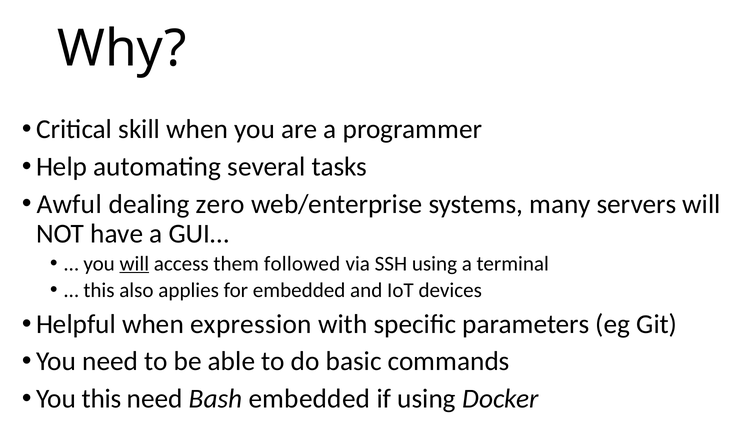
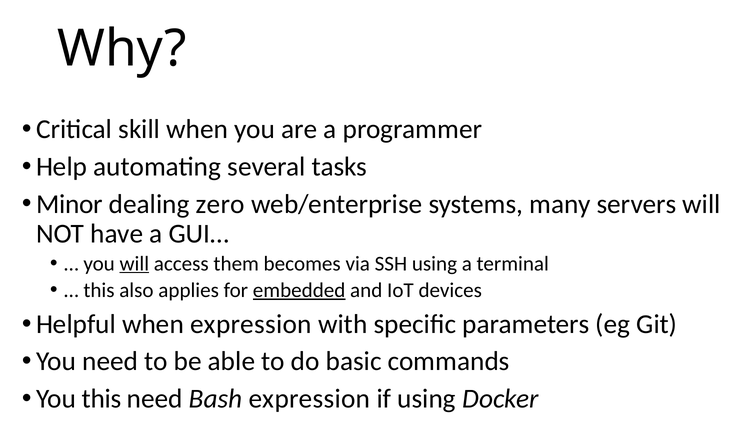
Awful: Awful -> Minor (69, 204)
followed: followed -> becomes (302, 264)
embedded underline: none -> present (299, 290)
Bash embedded: embedded -> expression (309, 399)
